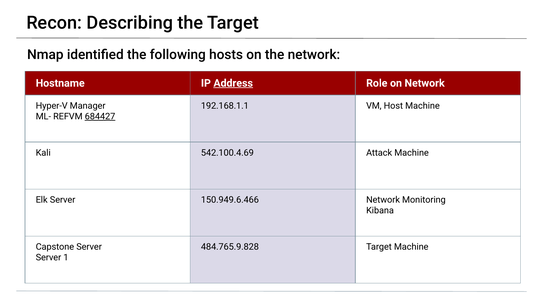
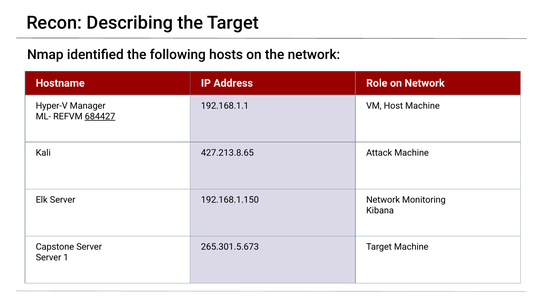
Address underline: present -> none (233, 83)
542.100.4.69: 542.100.4.69 -> 427.213.8.65 (227, 153)
150.949.6.466: 150.949.6.466 -> 192.168.1.150 (230, 200)
484.765.9.828: 484.765.9.828 -> 265.301.5.673 (230, 247)
